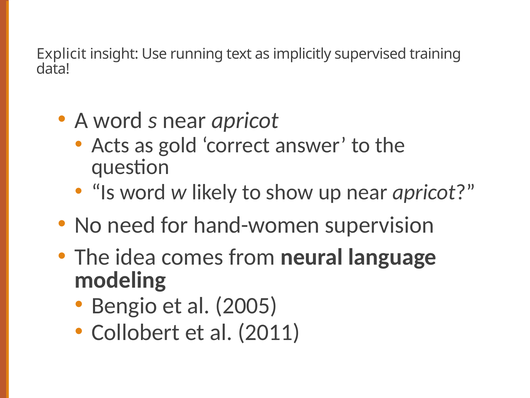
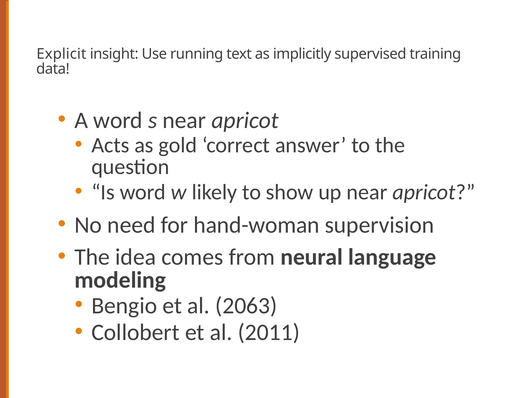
hand-women: hand-women -> hand-woman (257, 225)
2005: 2005 -> 2063 (246, 305)
